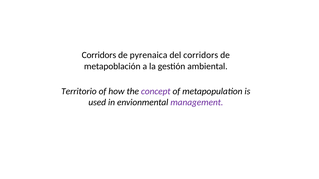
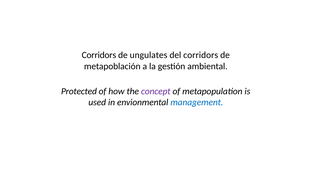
pyrenaica: pyrenaica -> ungulates (149, 55)
Territorio: Territorio -> Protected (79, 92)
management colour: purple -> blue (197, 103)
